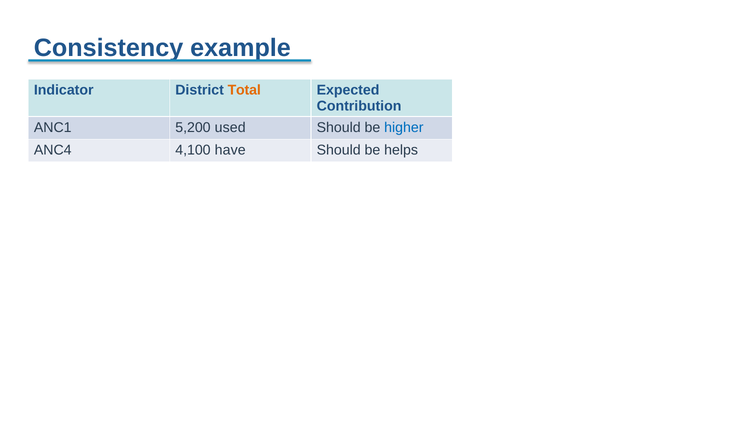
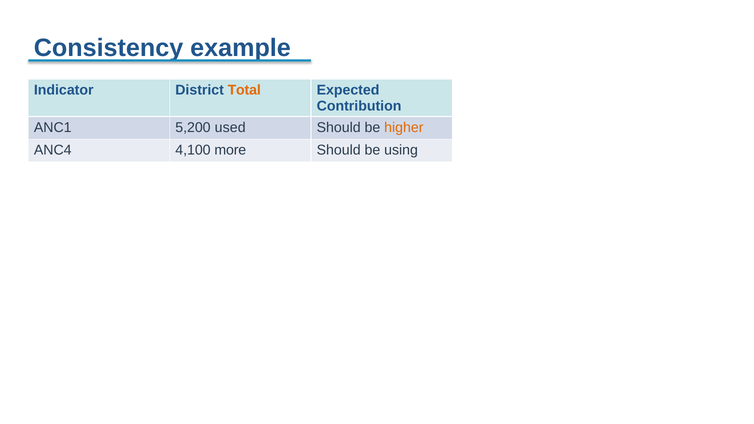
higher colour: blue -> orange (404, 127)
have: have -> more (230, 150)
helps: helps -> using (401, 150)
